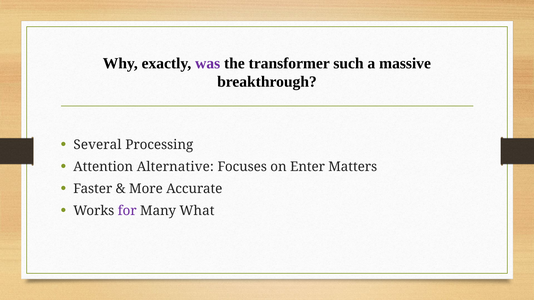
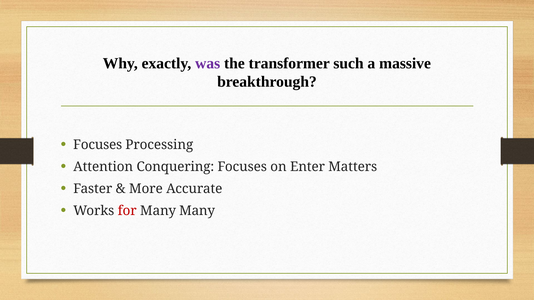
Several: Several -> Focuses (98, 145)
Alternative: Alternative -> Conquering (175, 167)
for colour: purple -> red (127, 211)
Many What: What -> Many (197, 211)
